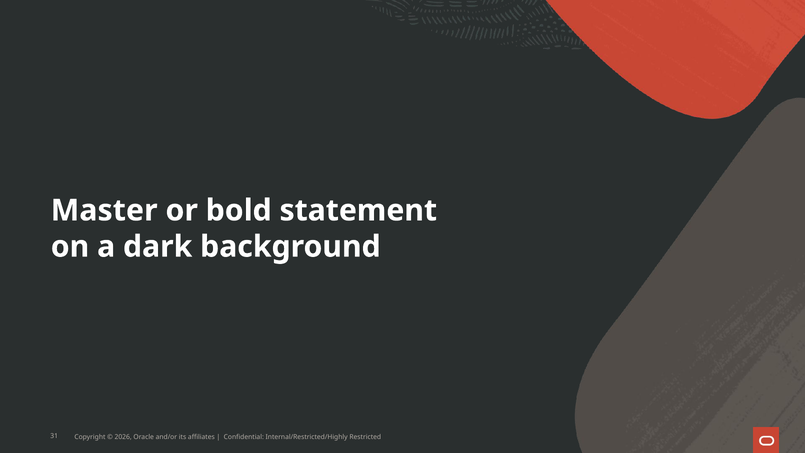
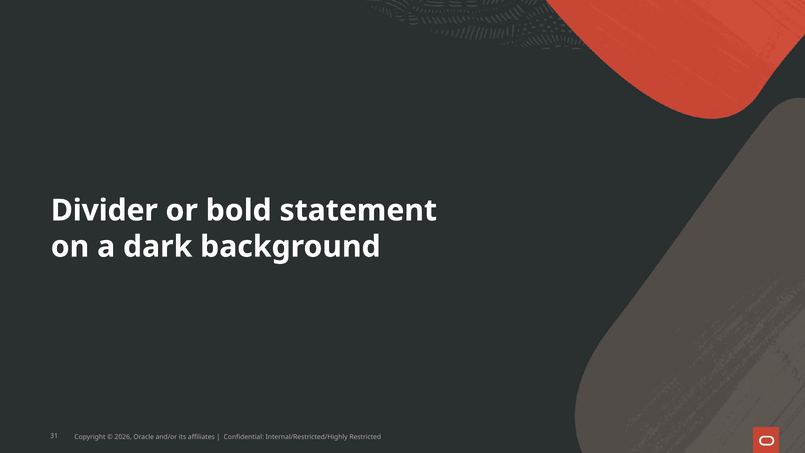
Master: Master -> Divider (104, 210)
